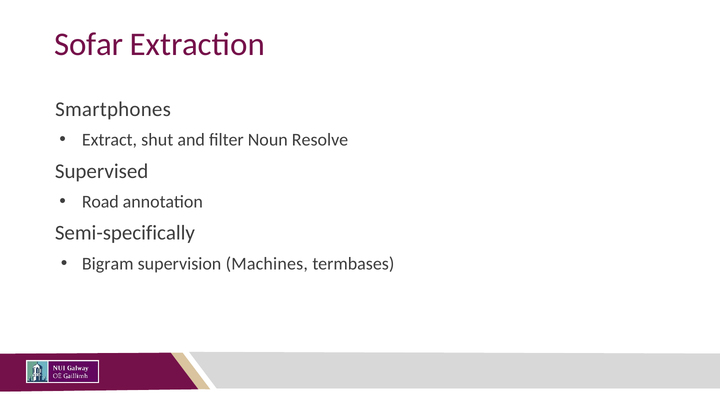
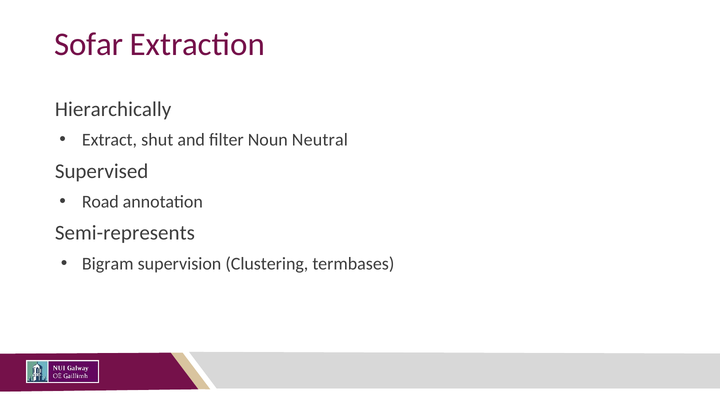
Smartphones: Smartphones -> Hierarchically (113, 109)
Resolve: Resolve -> Neutral (320, 140)
Semi-specifically: Semi-specifically -> Semi-represents (125, 233)
Machines: Machines -> Clustering (267, 264)
